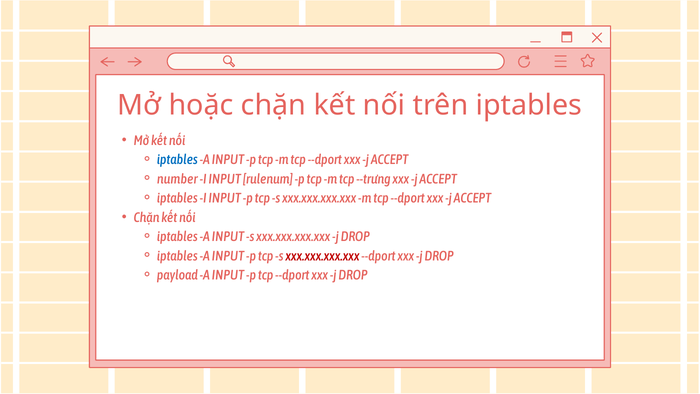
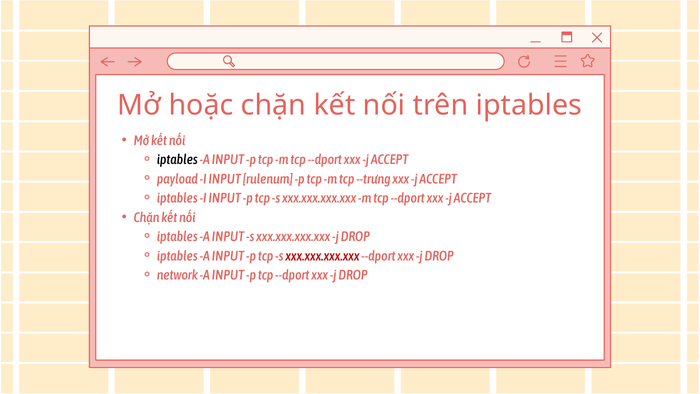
iptables colour: blue -> black (177, 160)
number: number -> payload (177, 179)
payload: payload -> network (177, 275)
